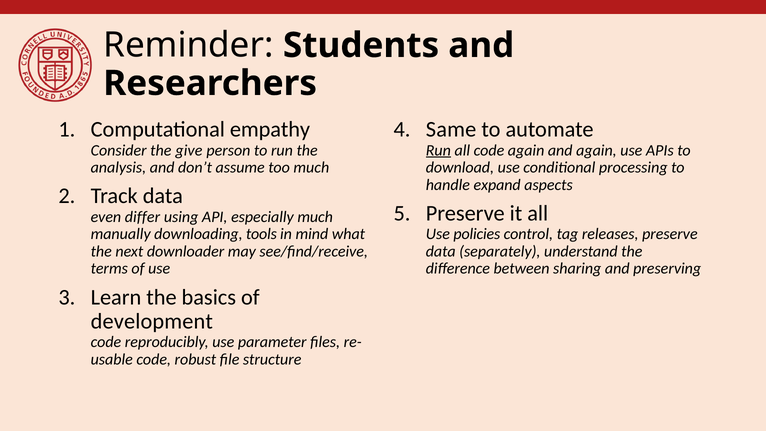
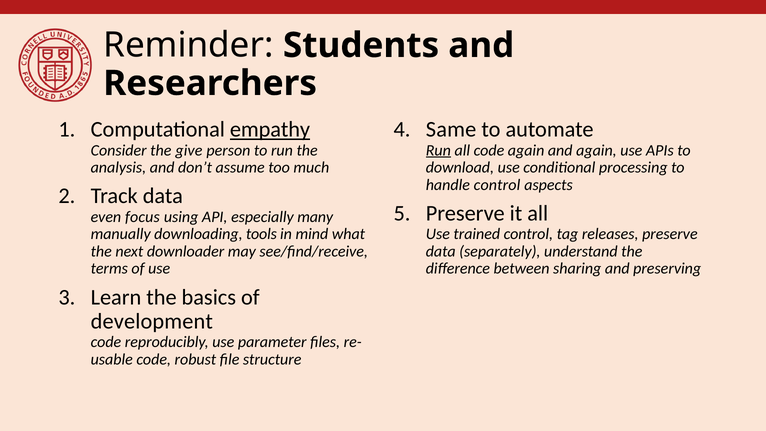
empathy underline: none -> present (270, 129)
handle expand: expand -> control (497, 185)
differ: differ -> focus (142, 217)
especially much: much -> many (315, 217)
policies: policies -> trained (477, 234)
